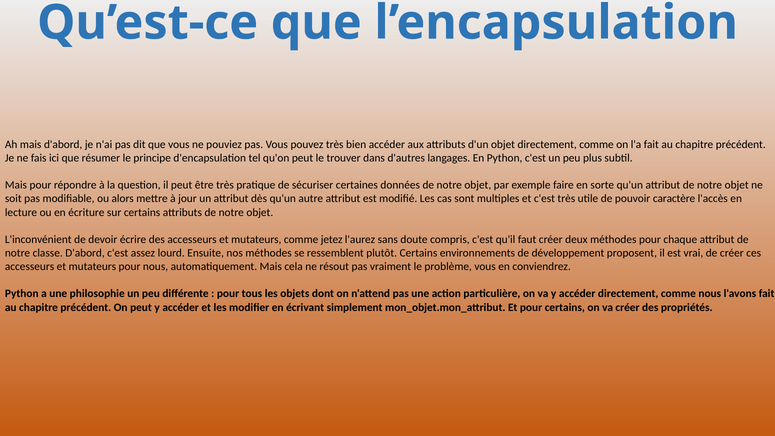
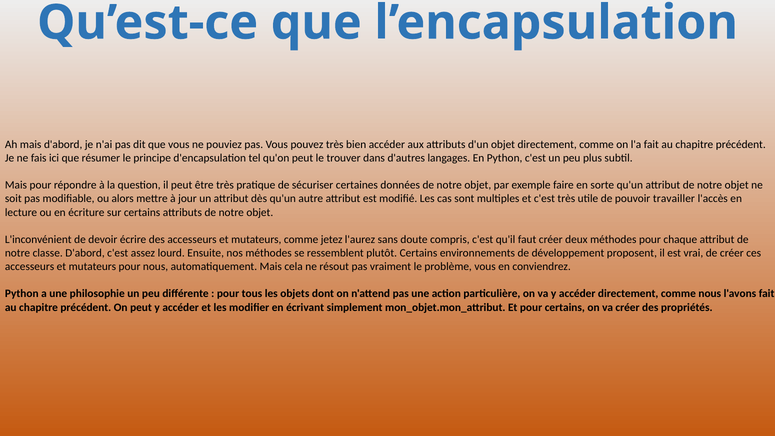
caractère: caractère -> travailler (674, 199)
